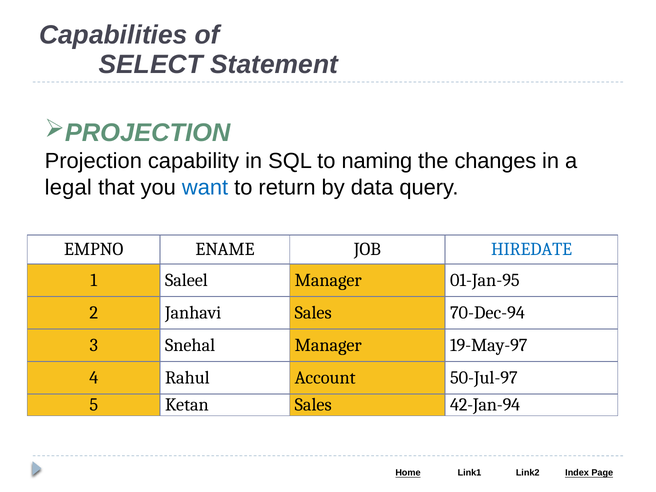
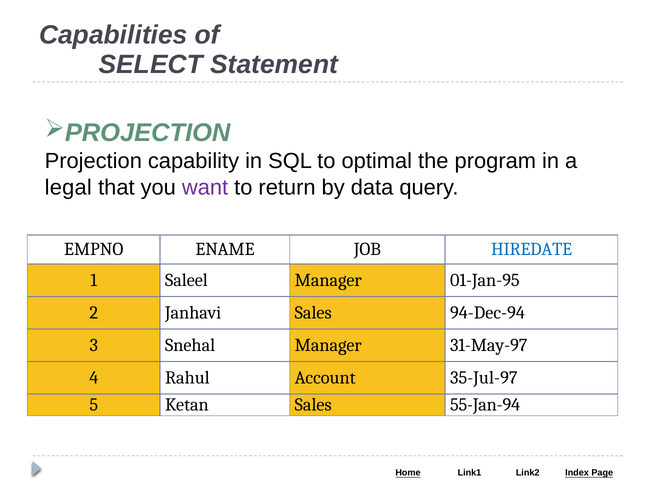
naming: naming -> optimal (377, 161)
changes: changes -> program (495, 161)
want colour: blue -> purple (205, 187)
70-Dec-94: 70-Dec-94 -> 94-Dec-94 (487, 313)
19-May-97: 19-May-97 -> 31-May-97 (489, 345)
50-Jul-97: 50-Jul-97 -> 35-Jul-97 (484, 378)
42-Jan-94: 42-Jan-94 -> 55-Jan-94 (485, 405)
